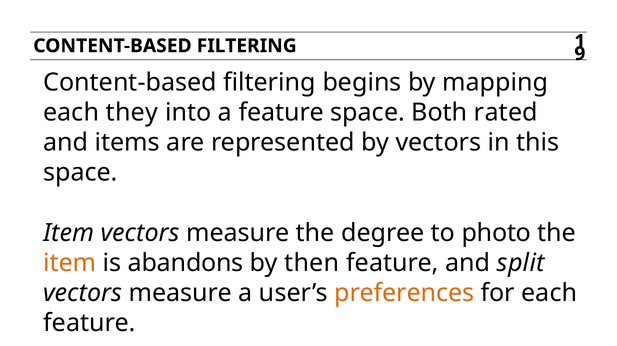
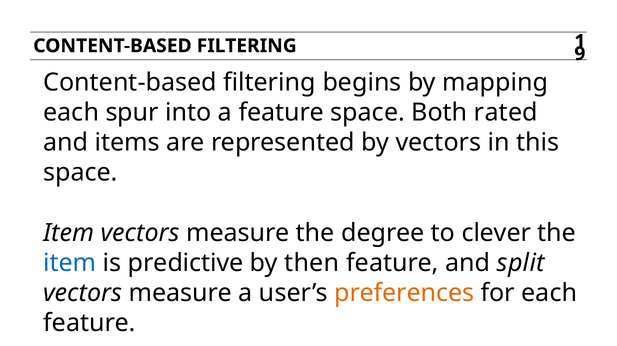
they: they -> spur (132, 113)
photo: photo -> clever (496, 233)
item colour: orange -> blue (70, 263)
abandons: abandons -> predictive (186, 263)
